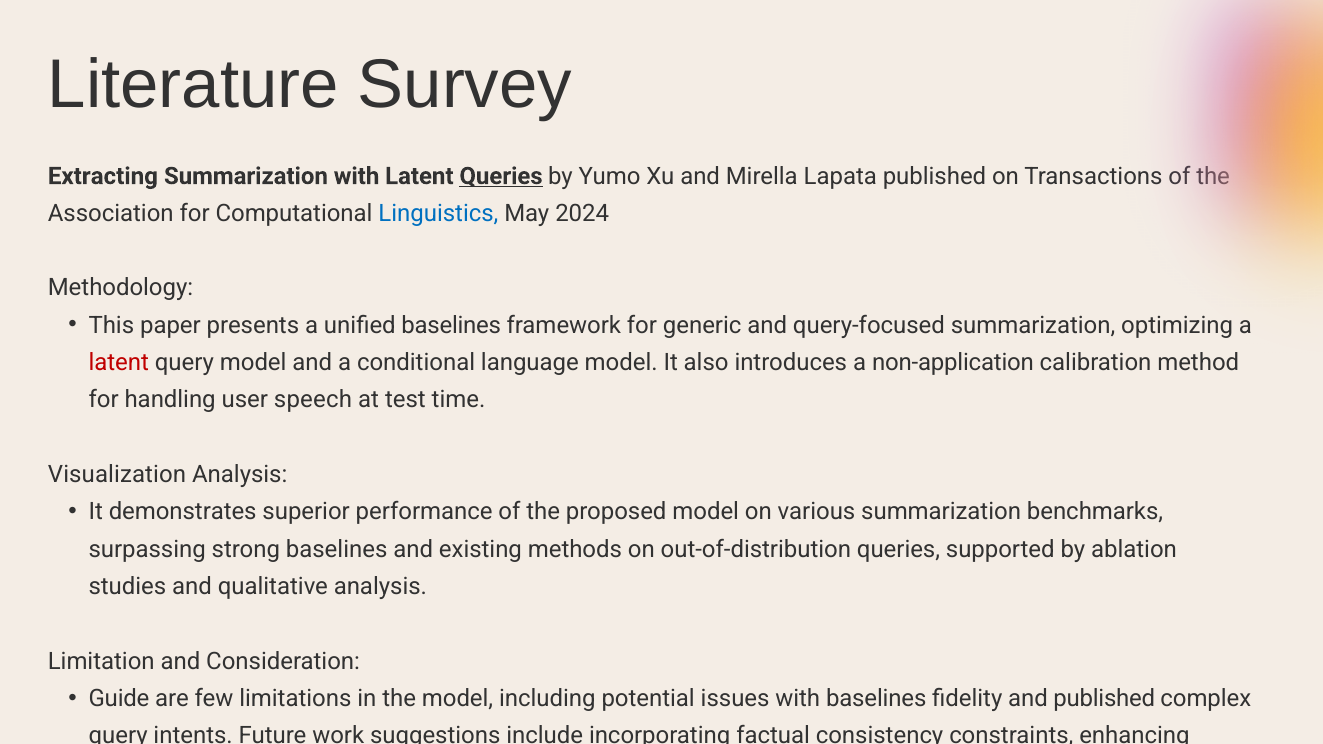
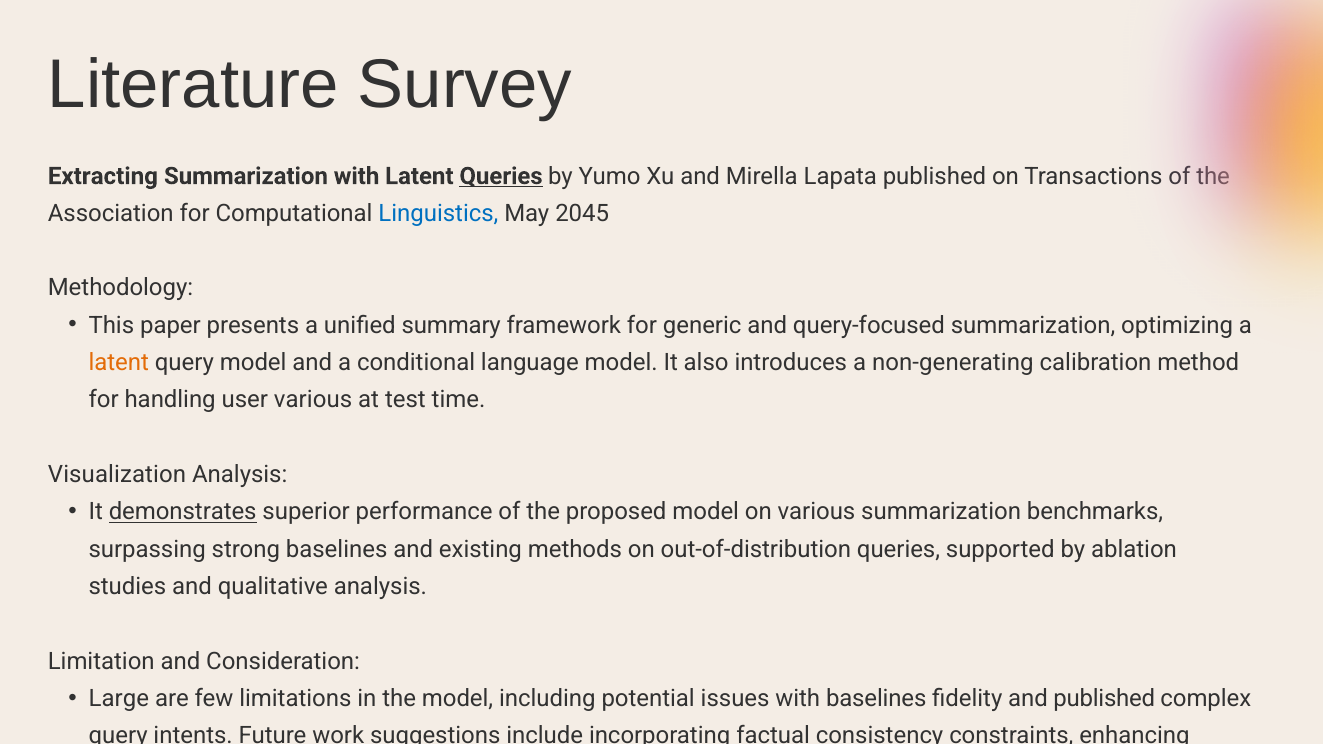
2024: 2024 -> 2045 (582, 213)
unified baselines: baselines -> summary (451, 325)
latent colour: red -> orange (119, 363)
non-application: non-application -> non-generating (953, 363)
user speech: speech -> various (313, 400)
demonstrates underline: none -> present (183, 512)
Guide: Guide -> Large (119, 699)
